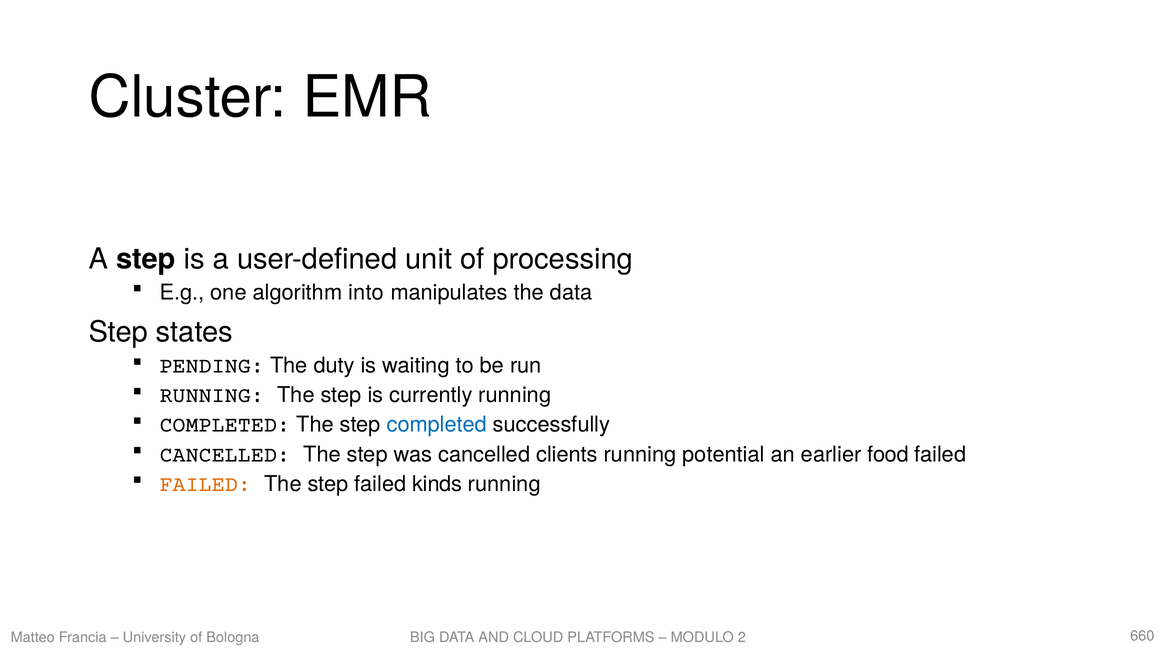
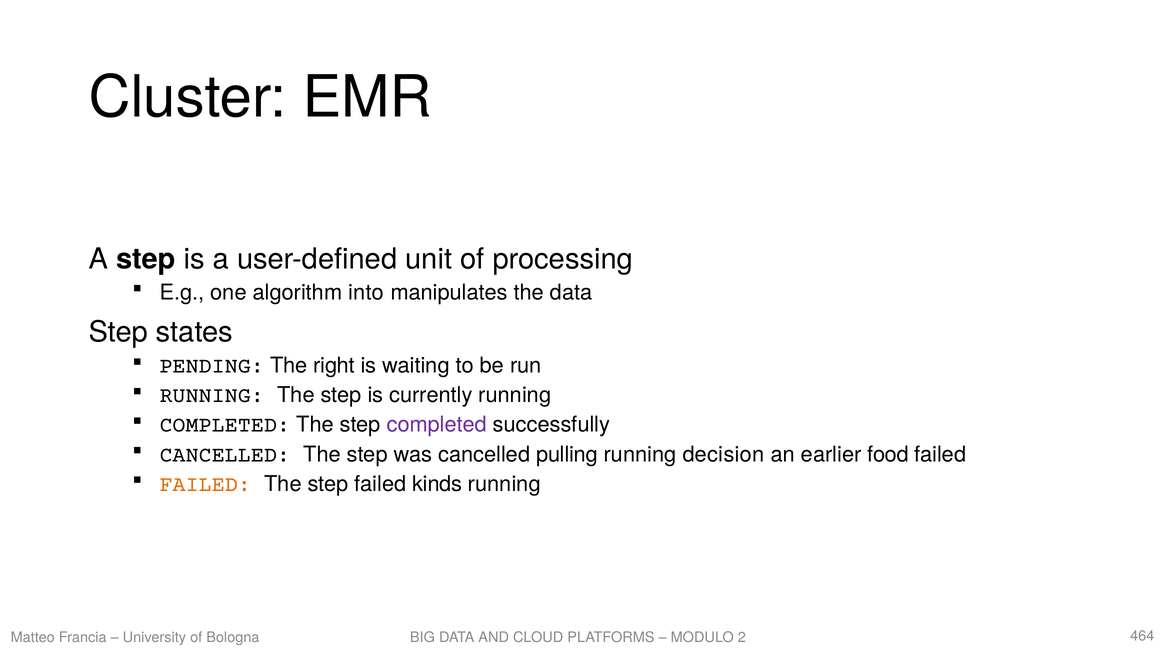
duty: duty -> right (334, 366)
completed colour: blue -> purple (437, 425)
clients: clients -> pulling (567, 454)
potential: potential -> decision (723, 454)
660: 660 -> 464 (1142, 636)
